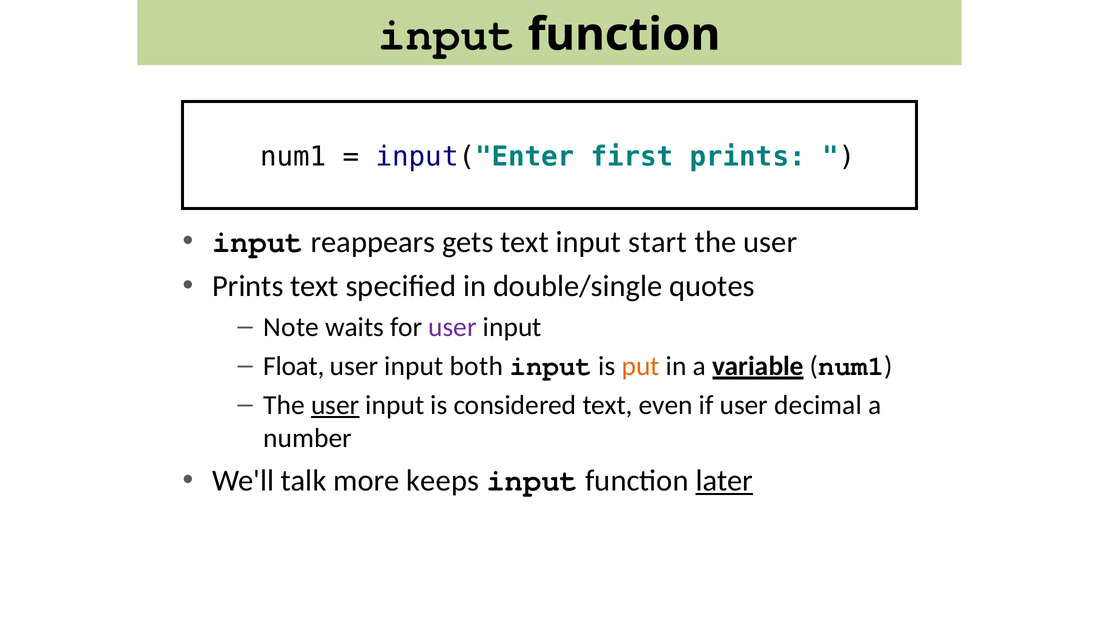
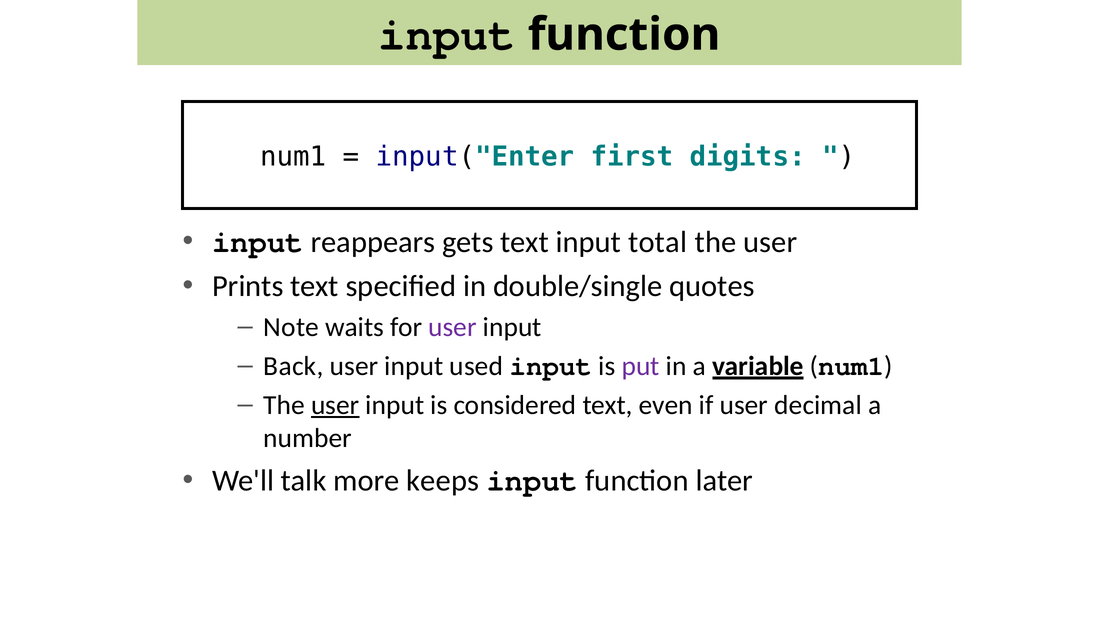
first prints: prints -> digits (748, 157)
start: start -> total (658, 242)
Float: Float -> Back (293, 366)
both: both -> used (476, 366)
put colour: orange -> purple (641, 366)
later underline: present -> none (724, 481)
